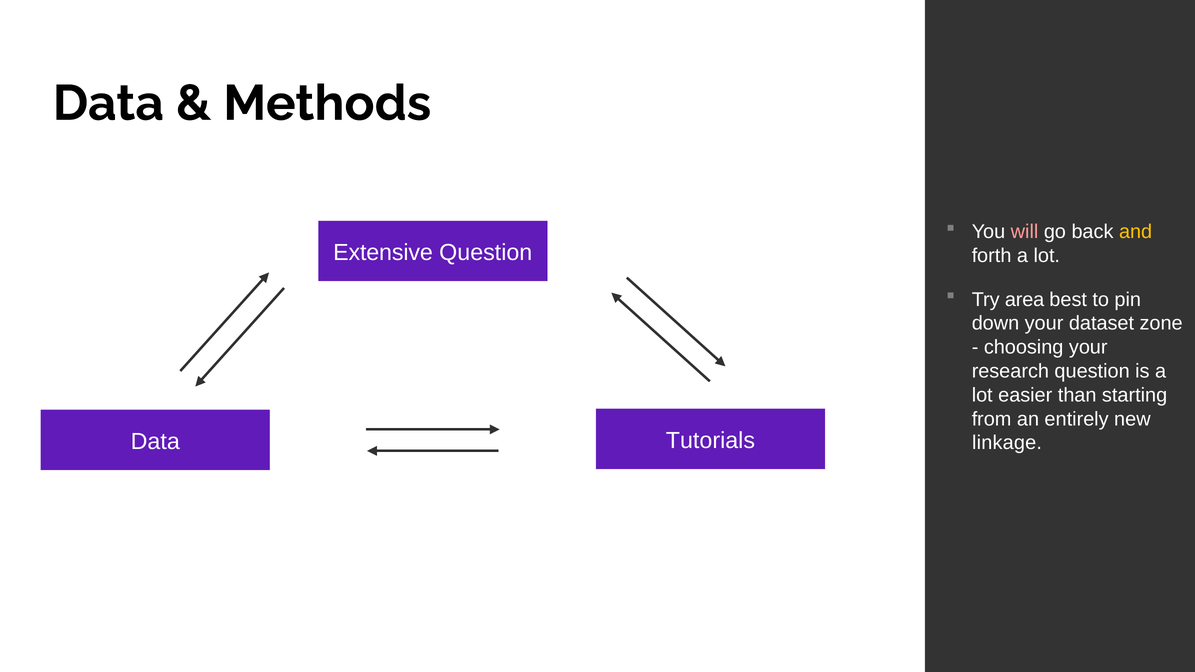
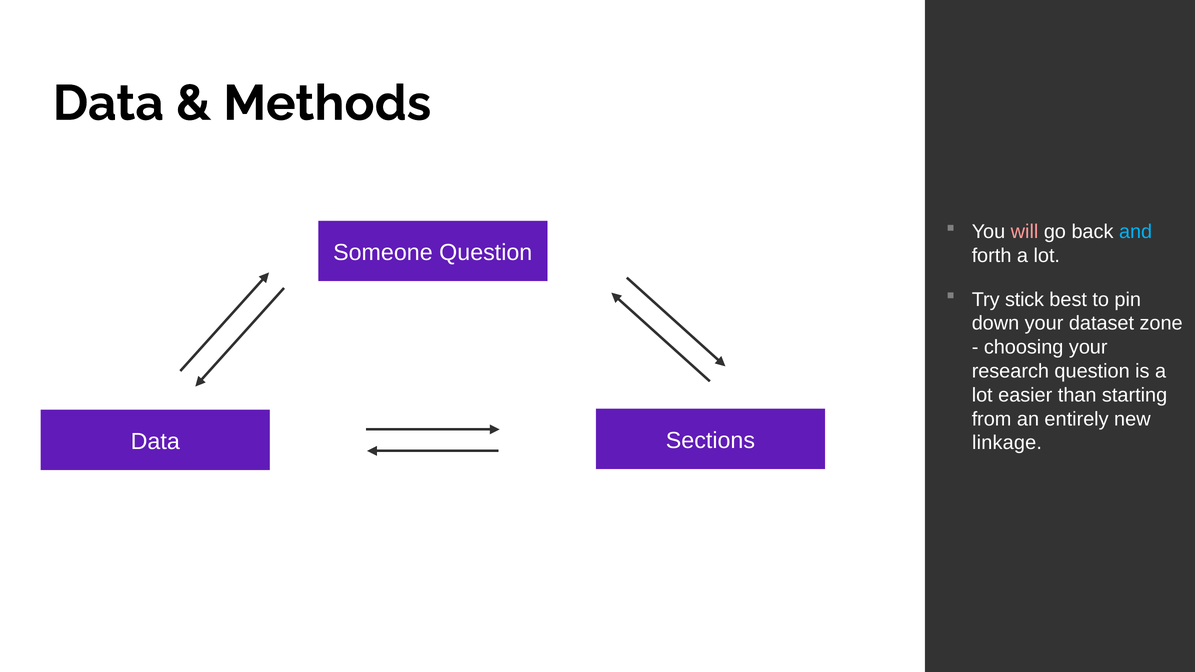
and colour: yellow -> light blue (1136, 232)
Extensive: Extensive -> Someone (383, 253)
area: area -> stick (1025, 300)
Tutorials: Tutorials -> Sections (710, 441)
